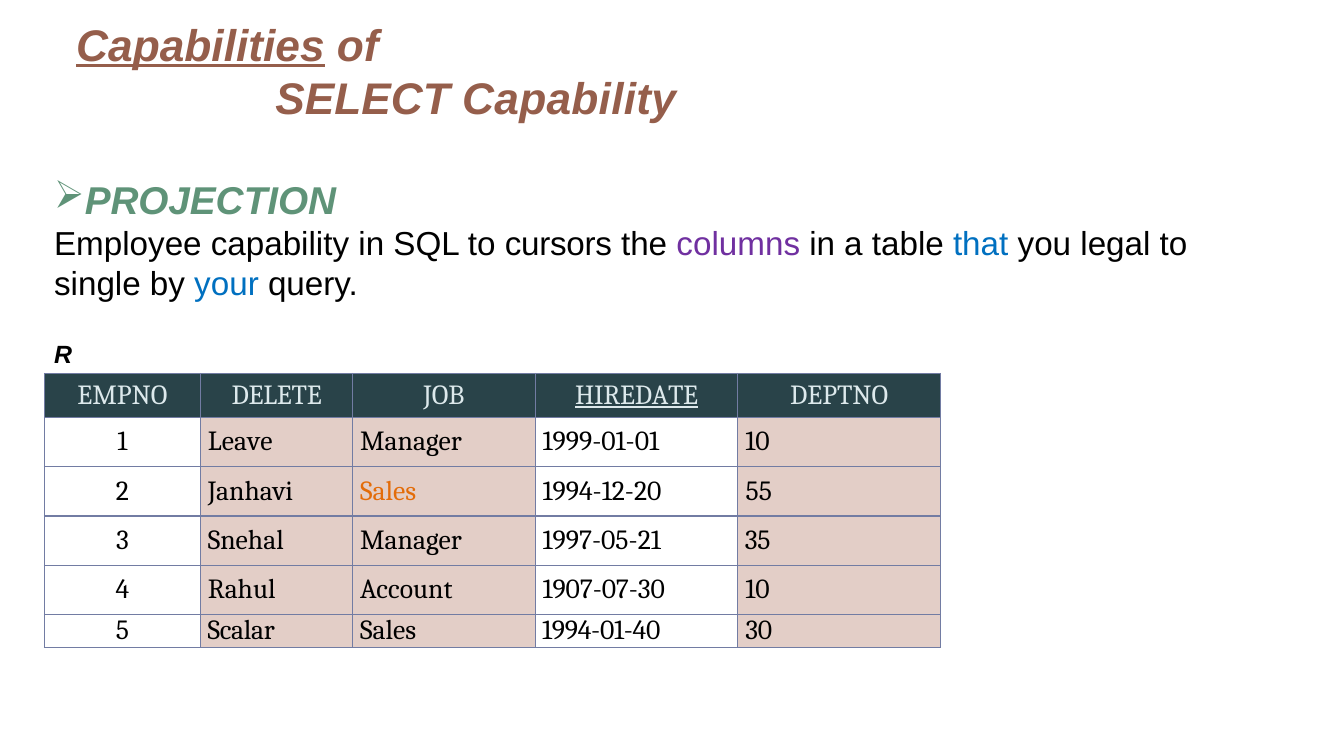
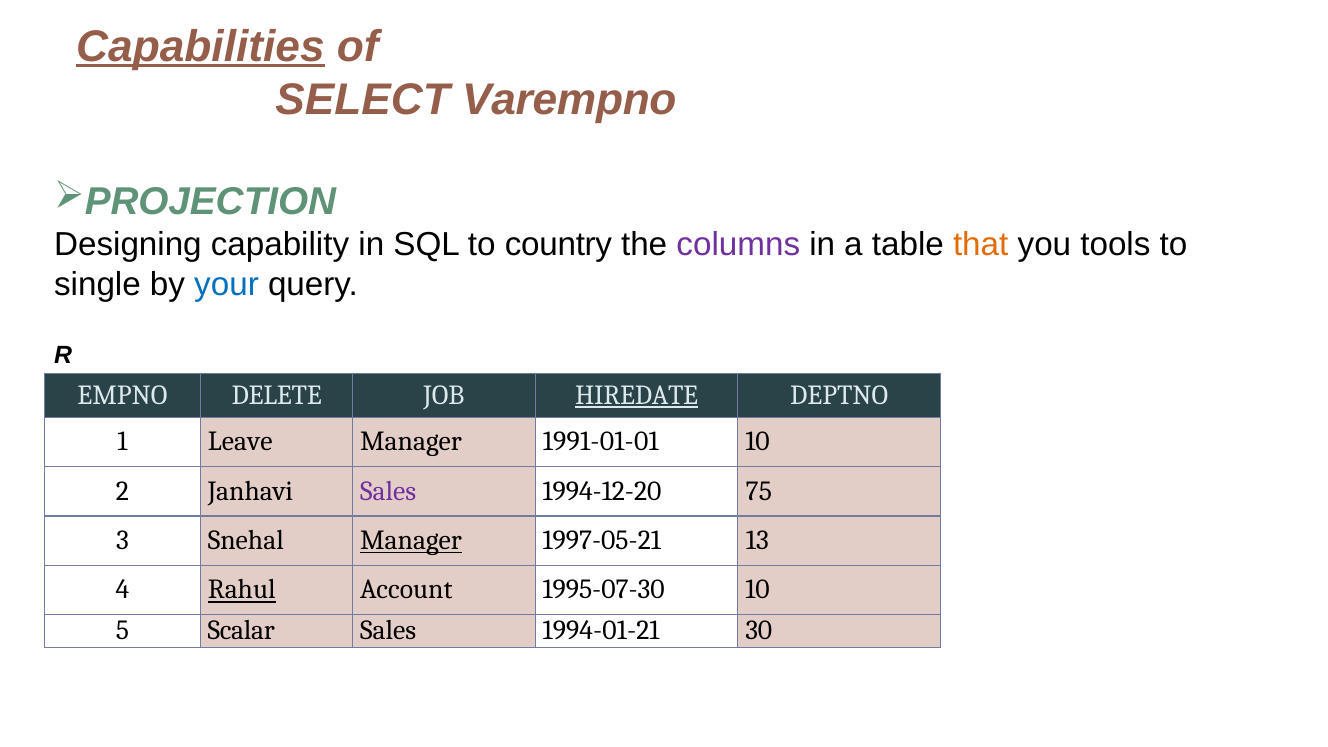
SELECT Capability: Capability -> Varempno (569, 100)
Employee: Employee -> Designing (128, 245)
cursors: cursors -> country (558, 245)
that colour: blue -> orange (981, 245)
legal: legal -> tools (1115, 245)
1999-01-01: 1999-01-01 -> 1991-01-01 (601, 442)
Sales colour: orange -> purple (388, 491)
55: 55 -> 75 (759, 491)
Manager underline: none -> present (411, 540)
35: 35 -> 13 (757, 540)
Rahul underline: none -> present (242, 590)
1907-07-30: 1907-07-30 -> 1995-07-30 (604, 590)
1994-01-40: 1994-01-40 -> 1994-01-21 (601, 631)
